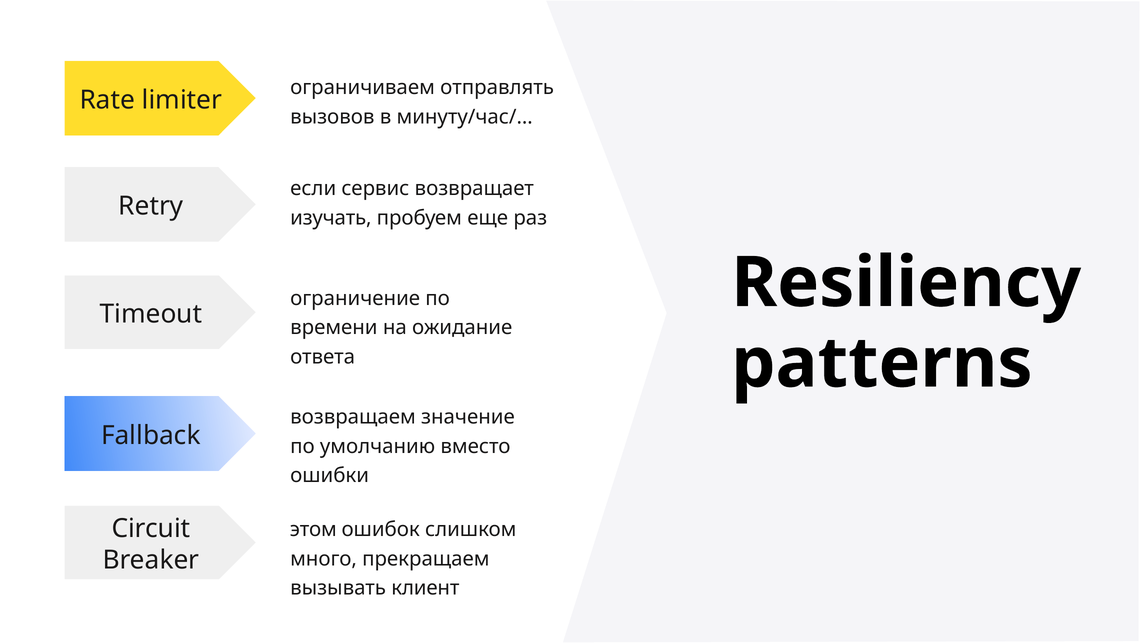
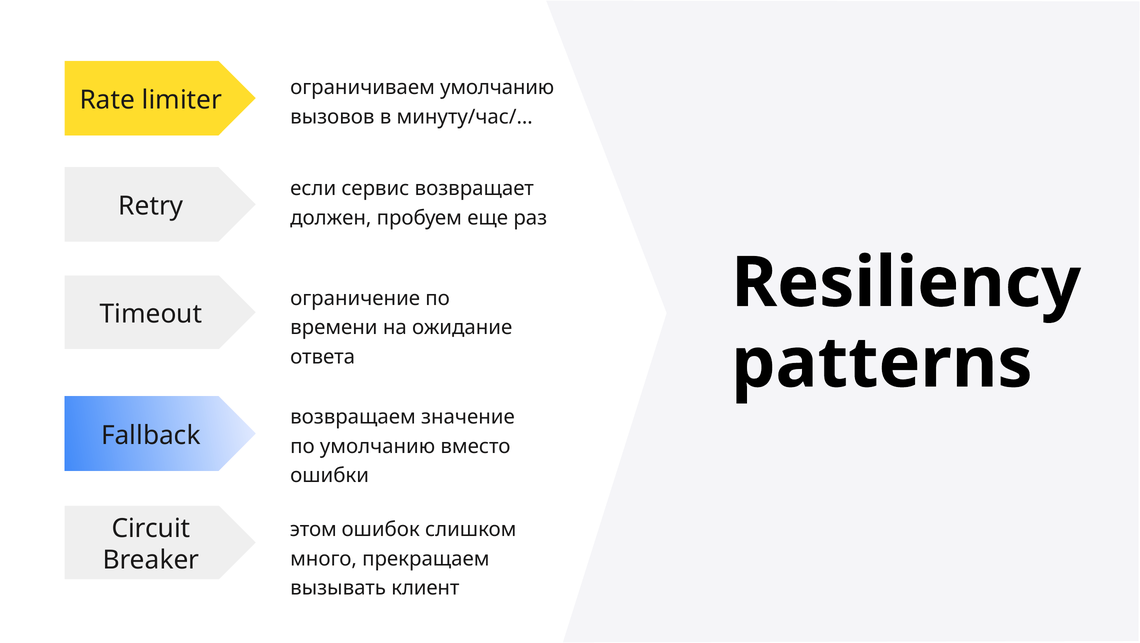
ограничиваем отправлять: отправлять -> умолчанию (497, 87)
изучать: изучать -> должен (331, 218)
